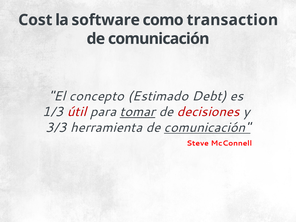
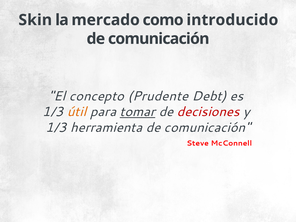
Cost: Cost -> Skin (35, 20)
software: software -> mercado (106, 20)
transaction: transaction -> introducido (232, 20)
Estimado: Estimado -> Prudente (158, 96)
útil colour: red -> orange (77, 112)
3/3: 3/3 -> 1/3 (56, 128)
comunicación underline: present -> none (207, 128)
